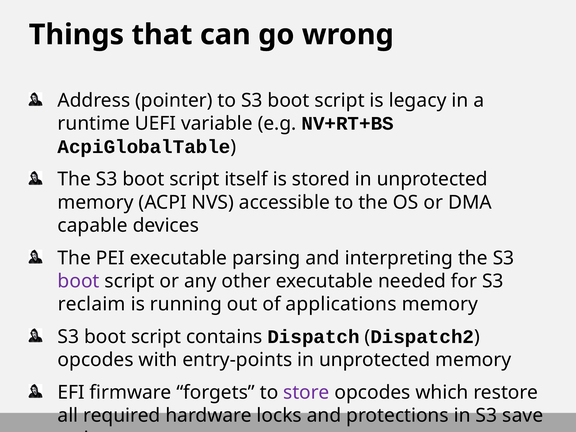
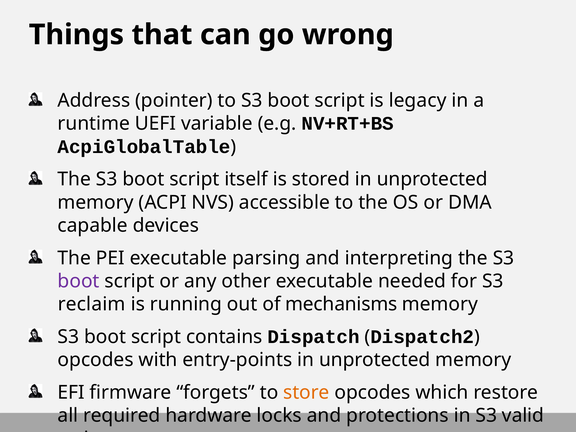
applications: applications -> mechanisms (341, 304)
store colour: purple -> orange (306, 392)
save: save -> valid (523, 415)
